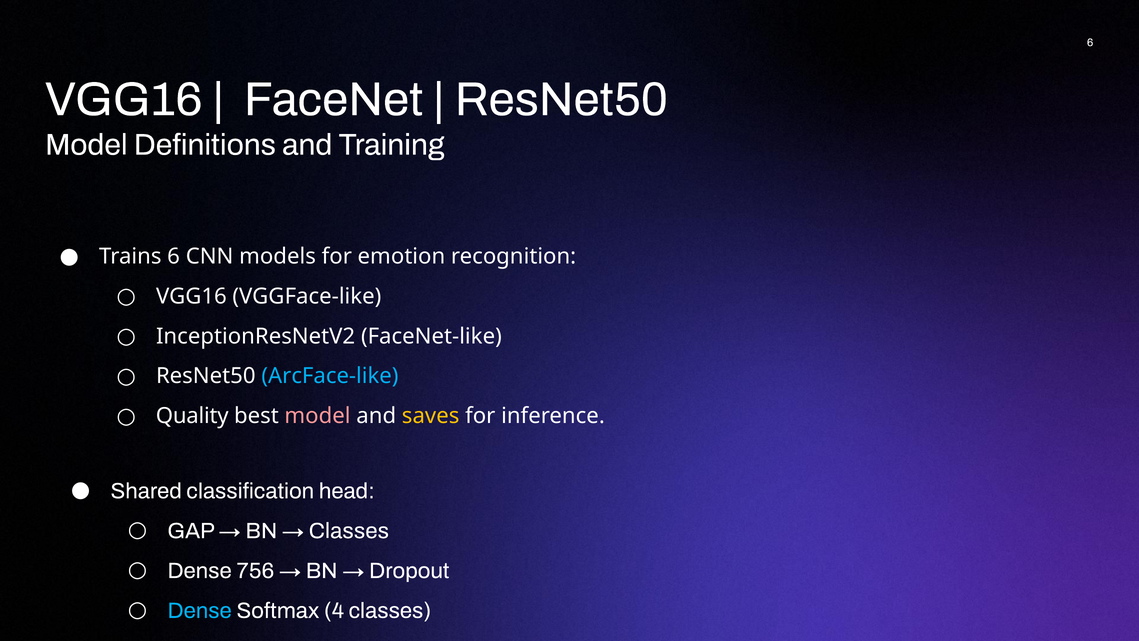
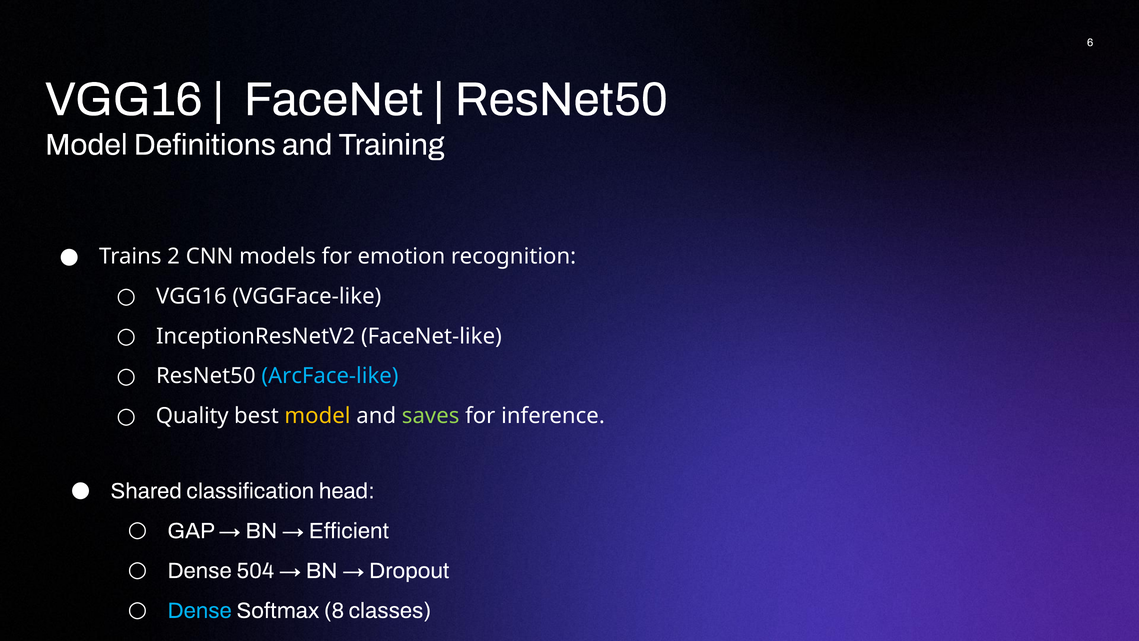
Trains 6: 6 -> 2 (174, 256)
model colour: pink -> yellow (318, 416)
saves colour: yellow -> light green (431, 416)
Classes: Classes -> Efficient (349, 531)
756: 756 -> 504 (255, 570)
4: 4 -> 8 (334, 610)
